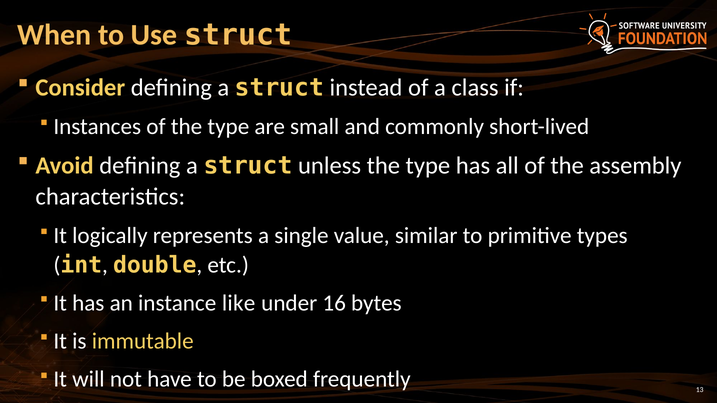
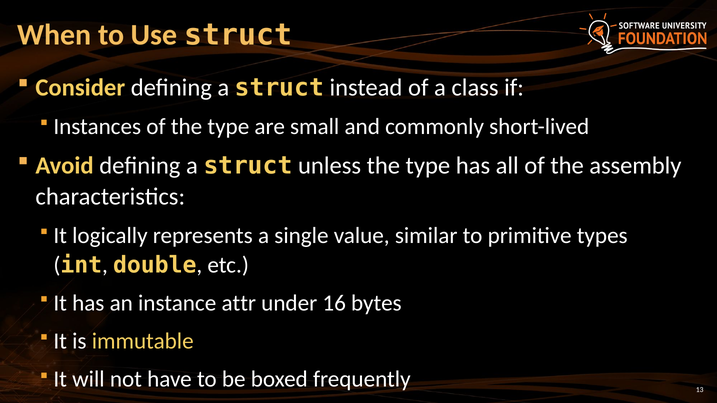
like: like -> attr (239, 303)
